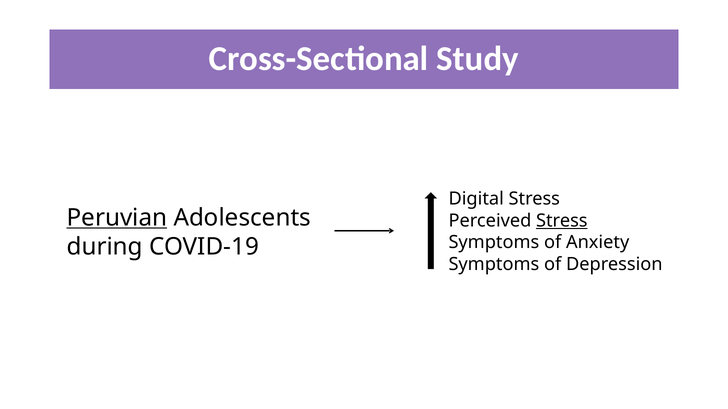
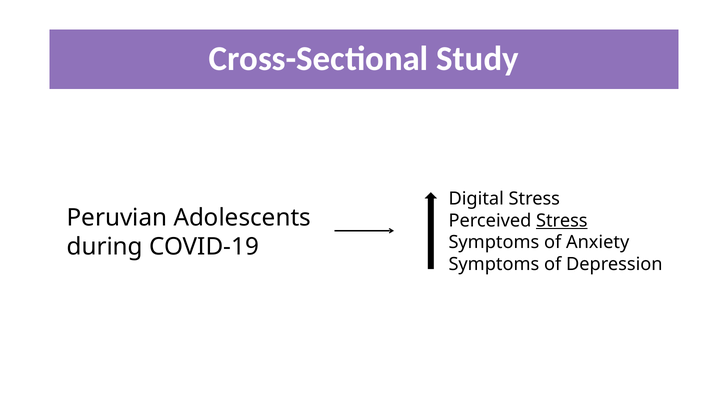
Peruvian underline: present -> none (117, 218)
